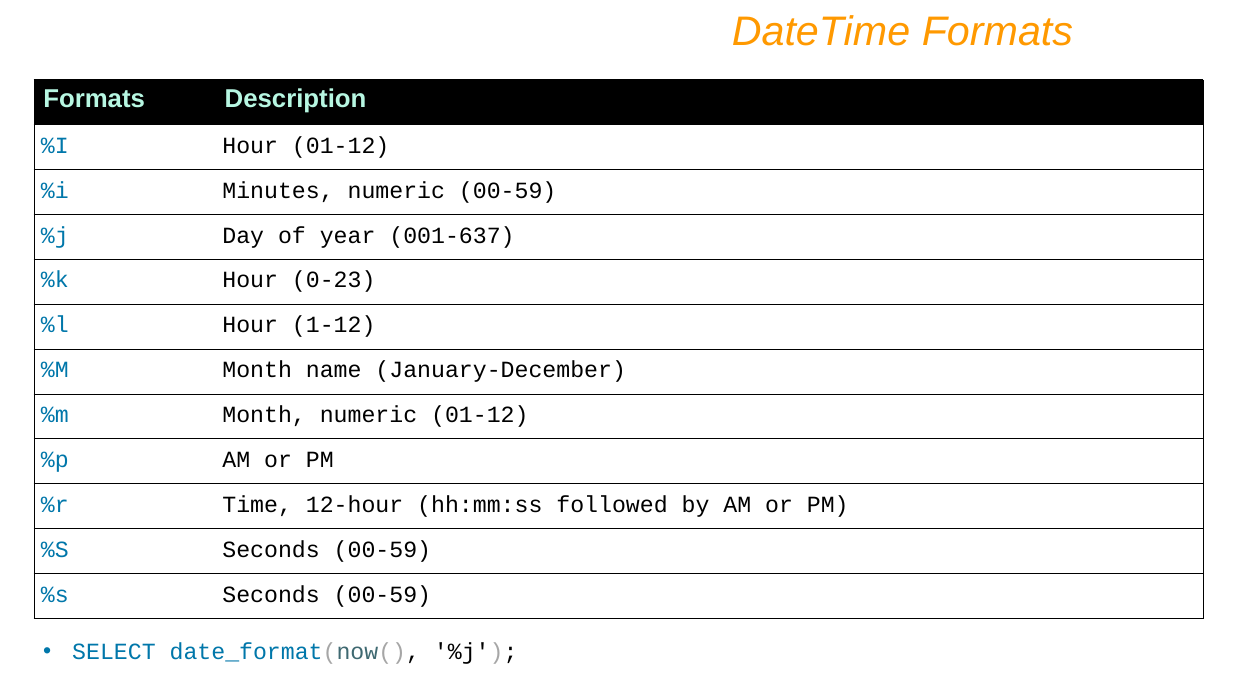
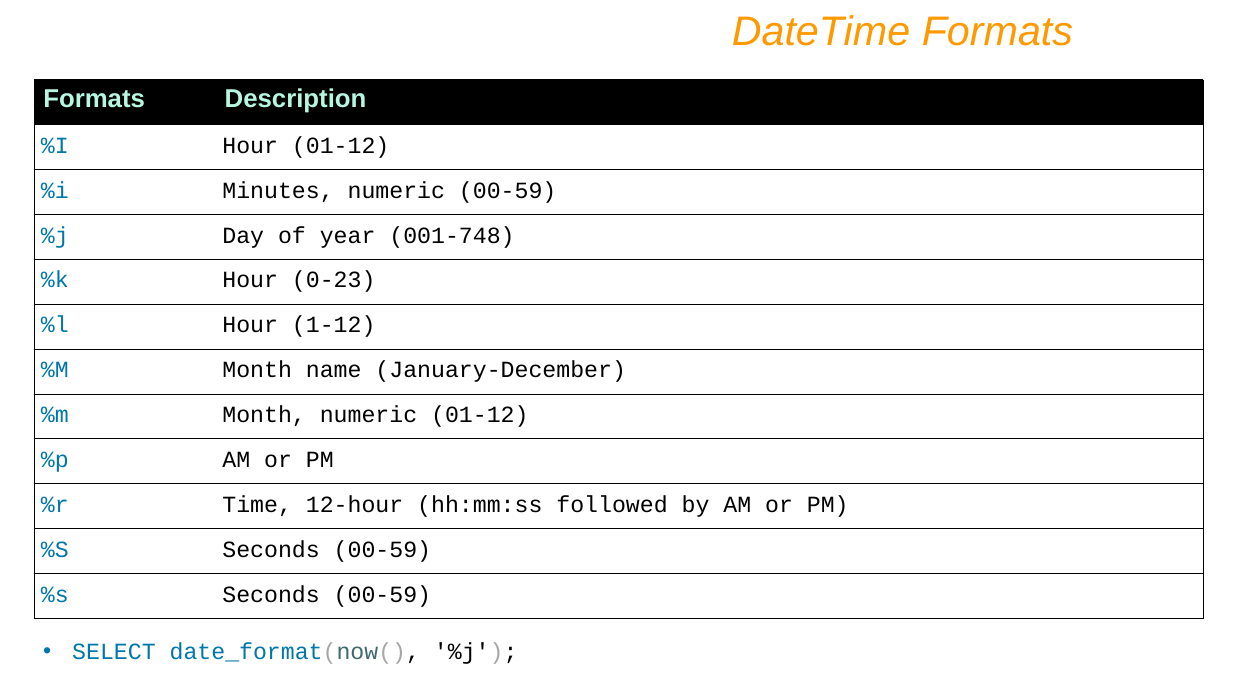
001-637: 001-637 -> 001-748 (452, 235)
